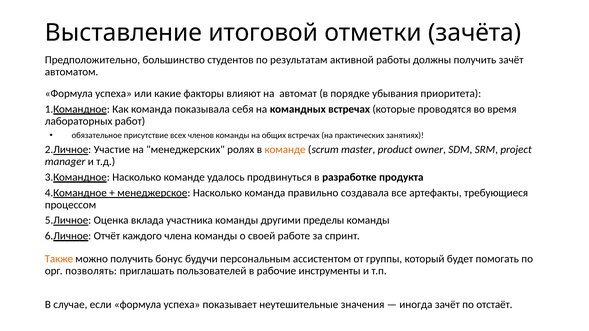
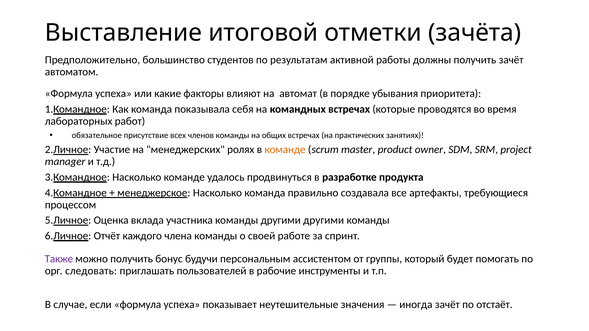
другими пределы: пределы -> другими (324, 221)
Также colour: orange -> purple (59, 259)
позволять: позволять -> следовать (91, 271)
